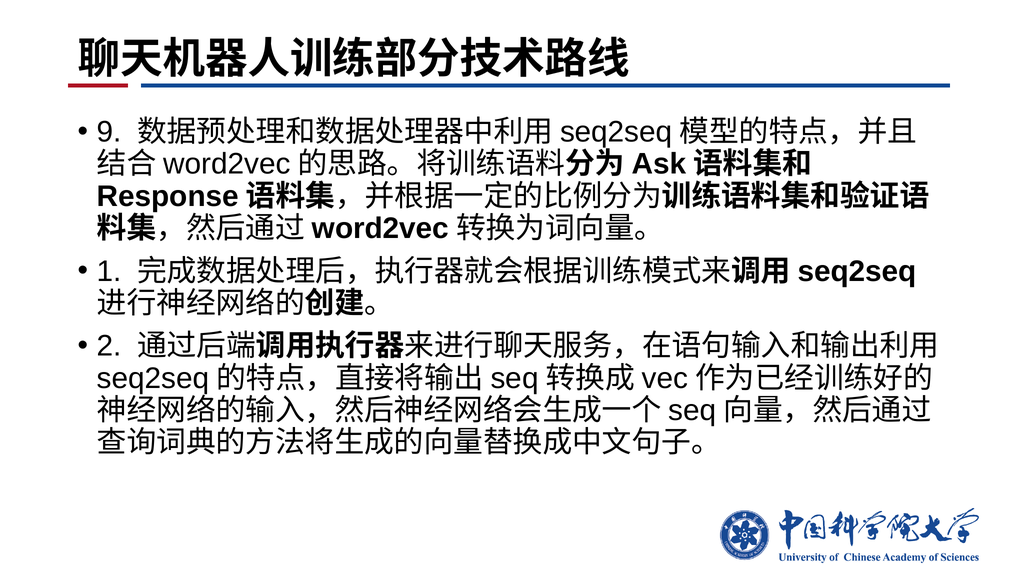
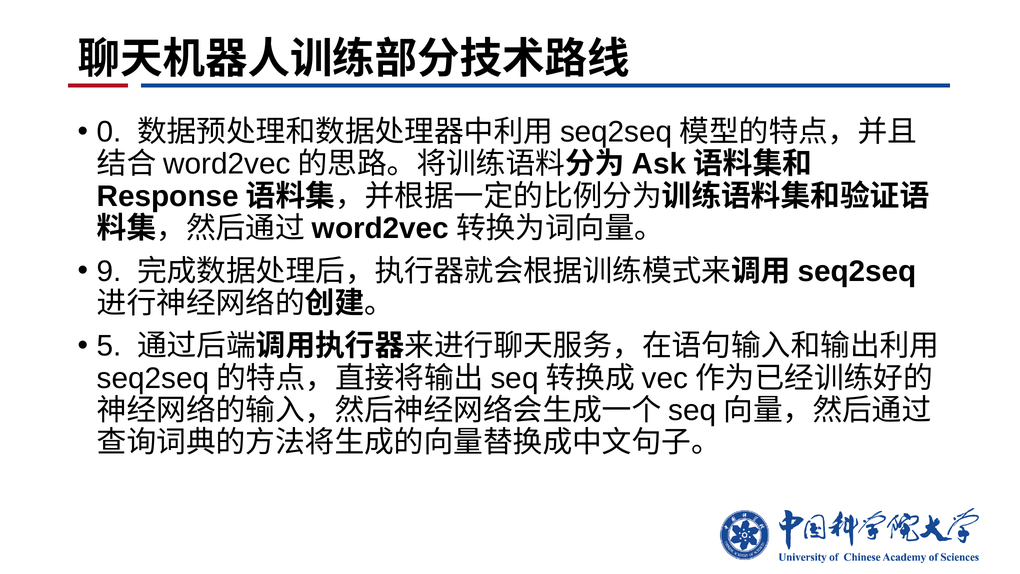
9: 9 -> 0 (109, 132)
1: 1 -> 9 (109, 271)
2: 2 -> 5 (109, 346)
